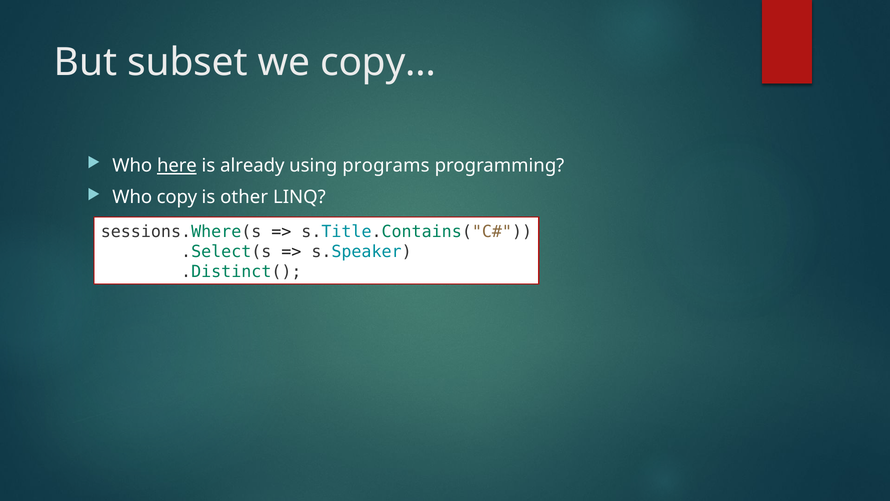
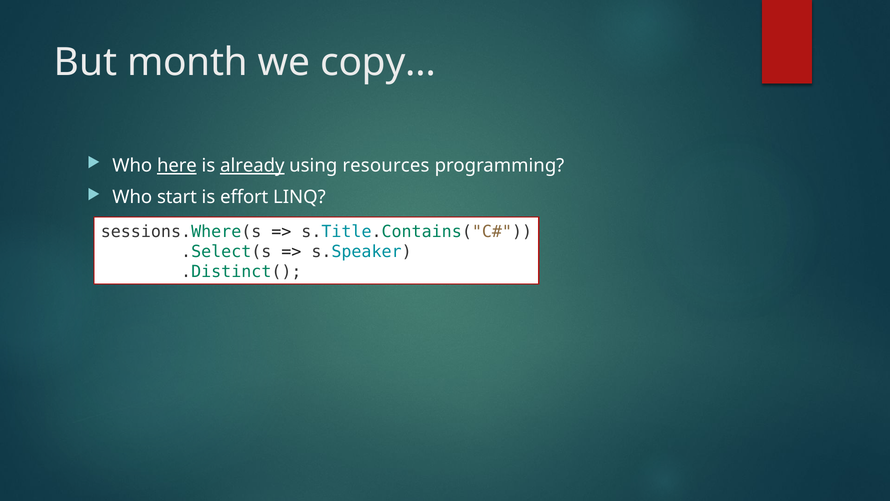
subset: subset -> month (188, 62)
already underline: none -> present (252, 166)
programs: programs -> resources (386, 166)
copy: copy -> start (177, 197)
other: other -> effort (244, 197)
